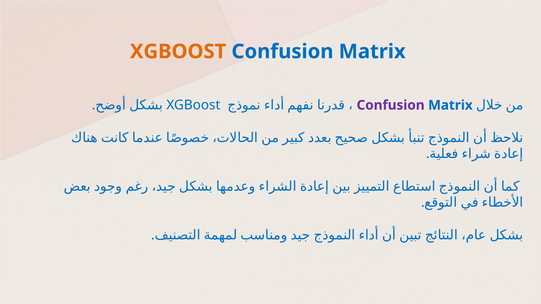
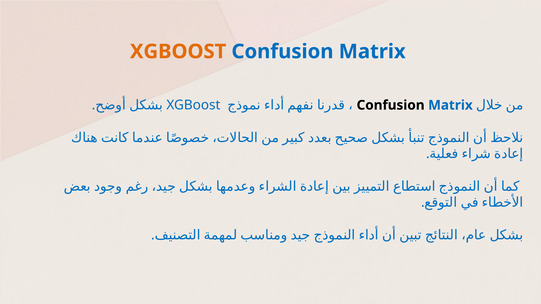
Confusion colour: purple -> black (391, 105)
